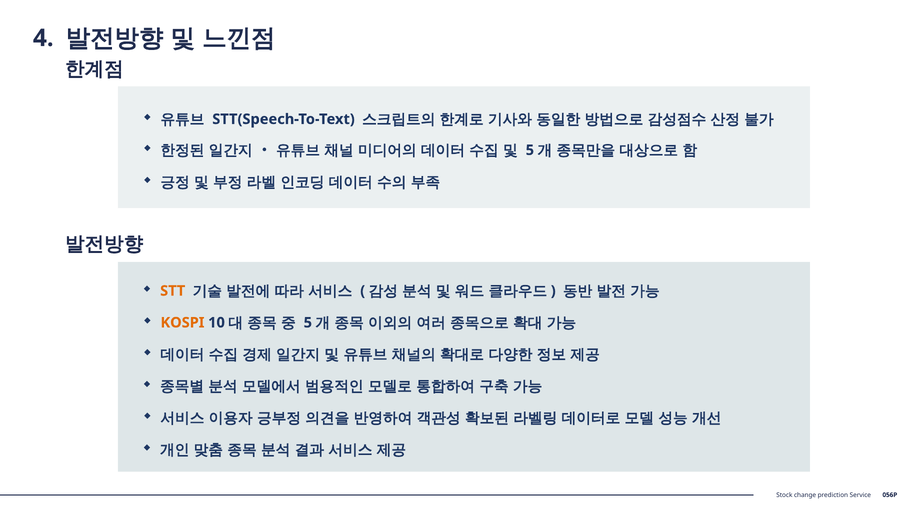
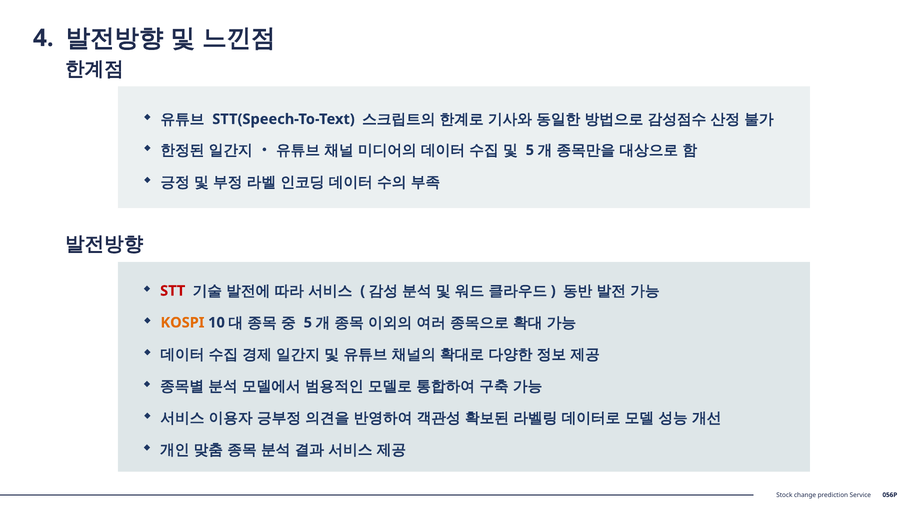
STT colour: orange -> red (173, 291)
